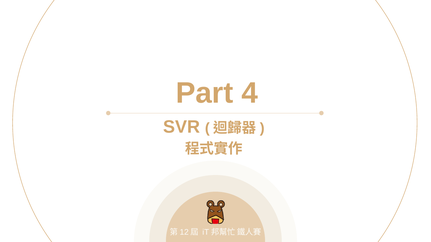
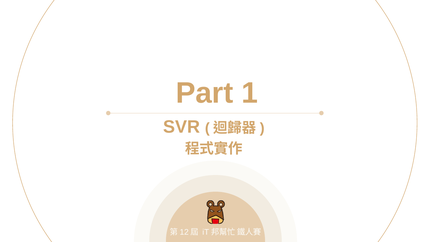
4: 4 -> 1 (250, 93)
